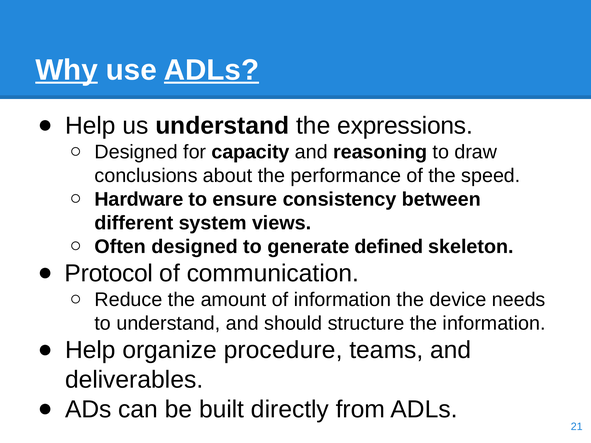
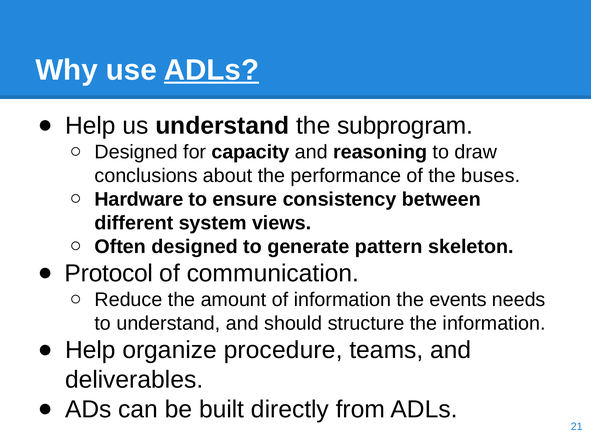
Why underline: present -> none (67, 70)
expressions: expressions -> subprogram (405, 126)
speed: speed -> buses (491, 176)
defined: defined -> pattern (389, 247)
device: device -> events (458, 300)
